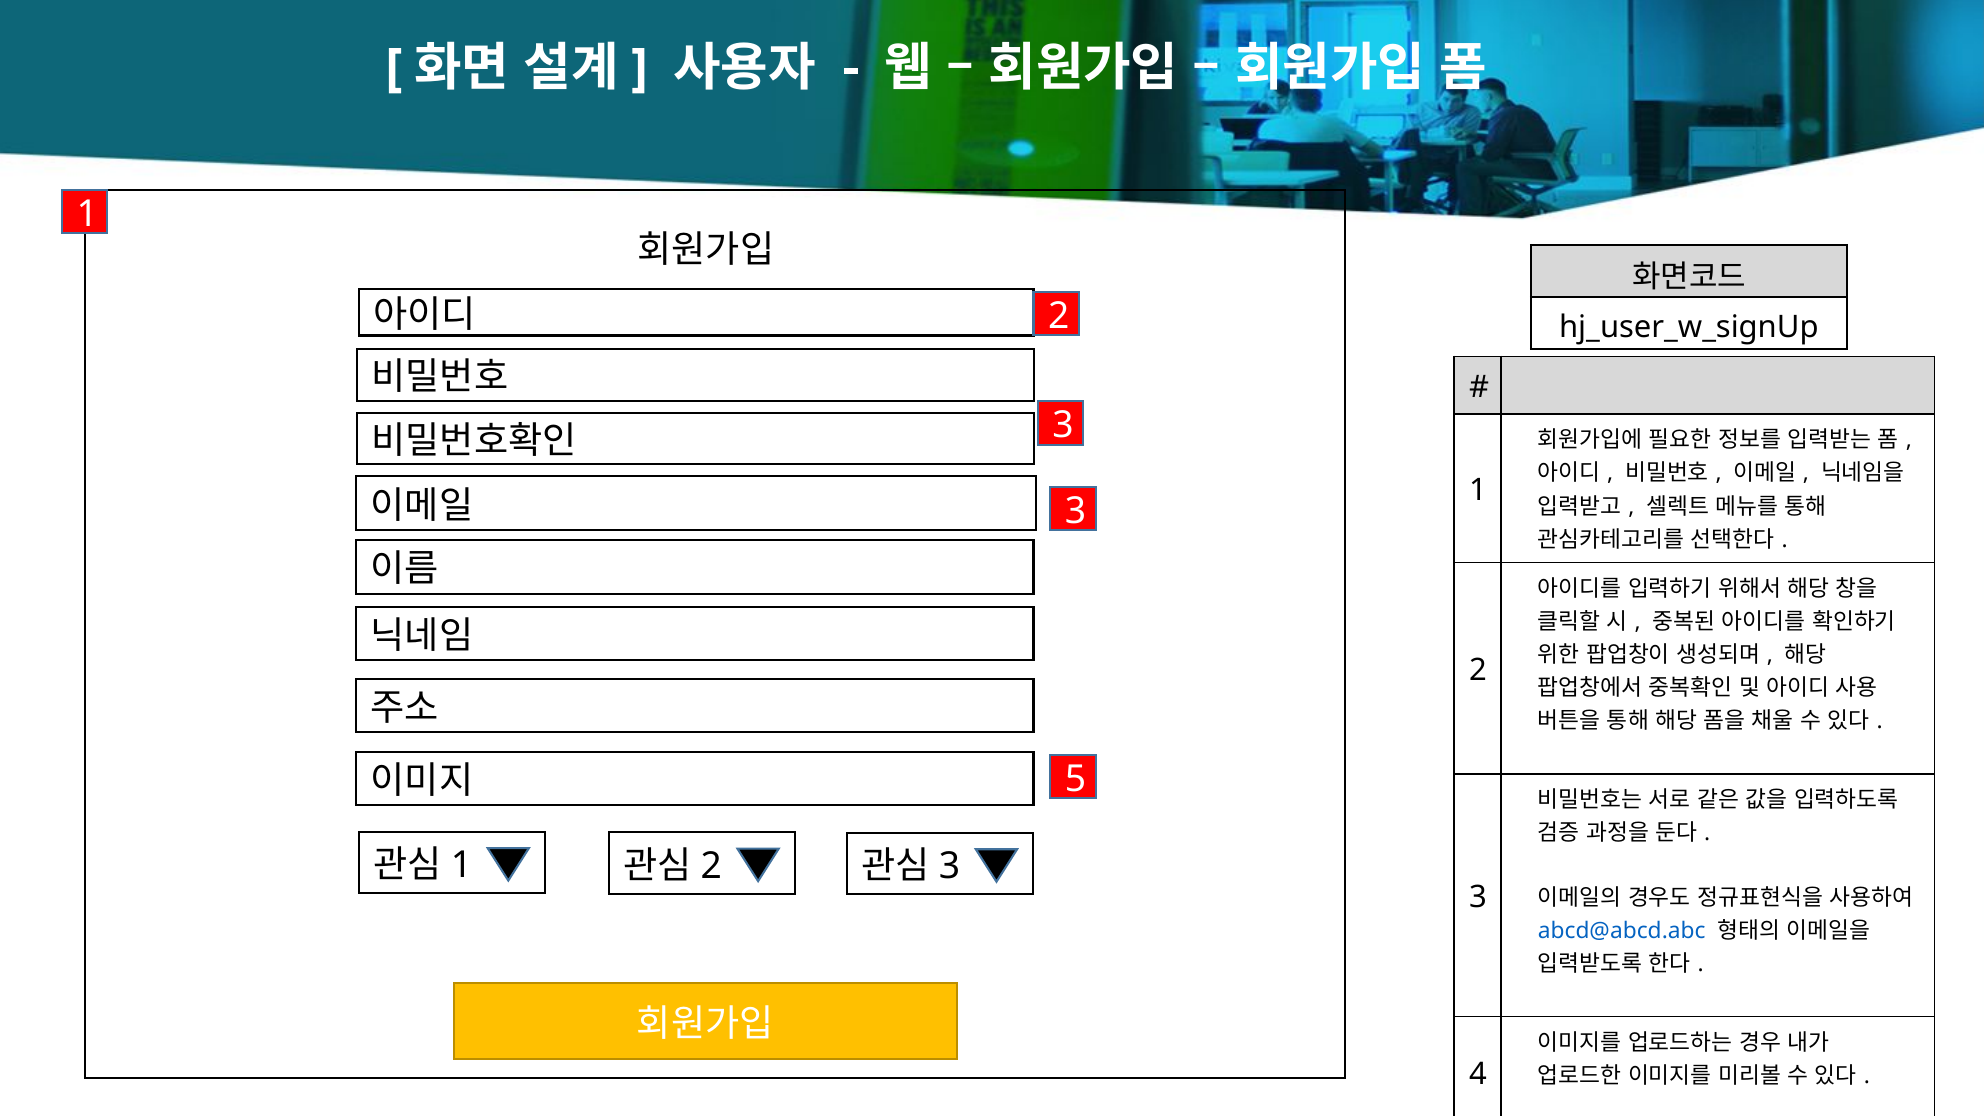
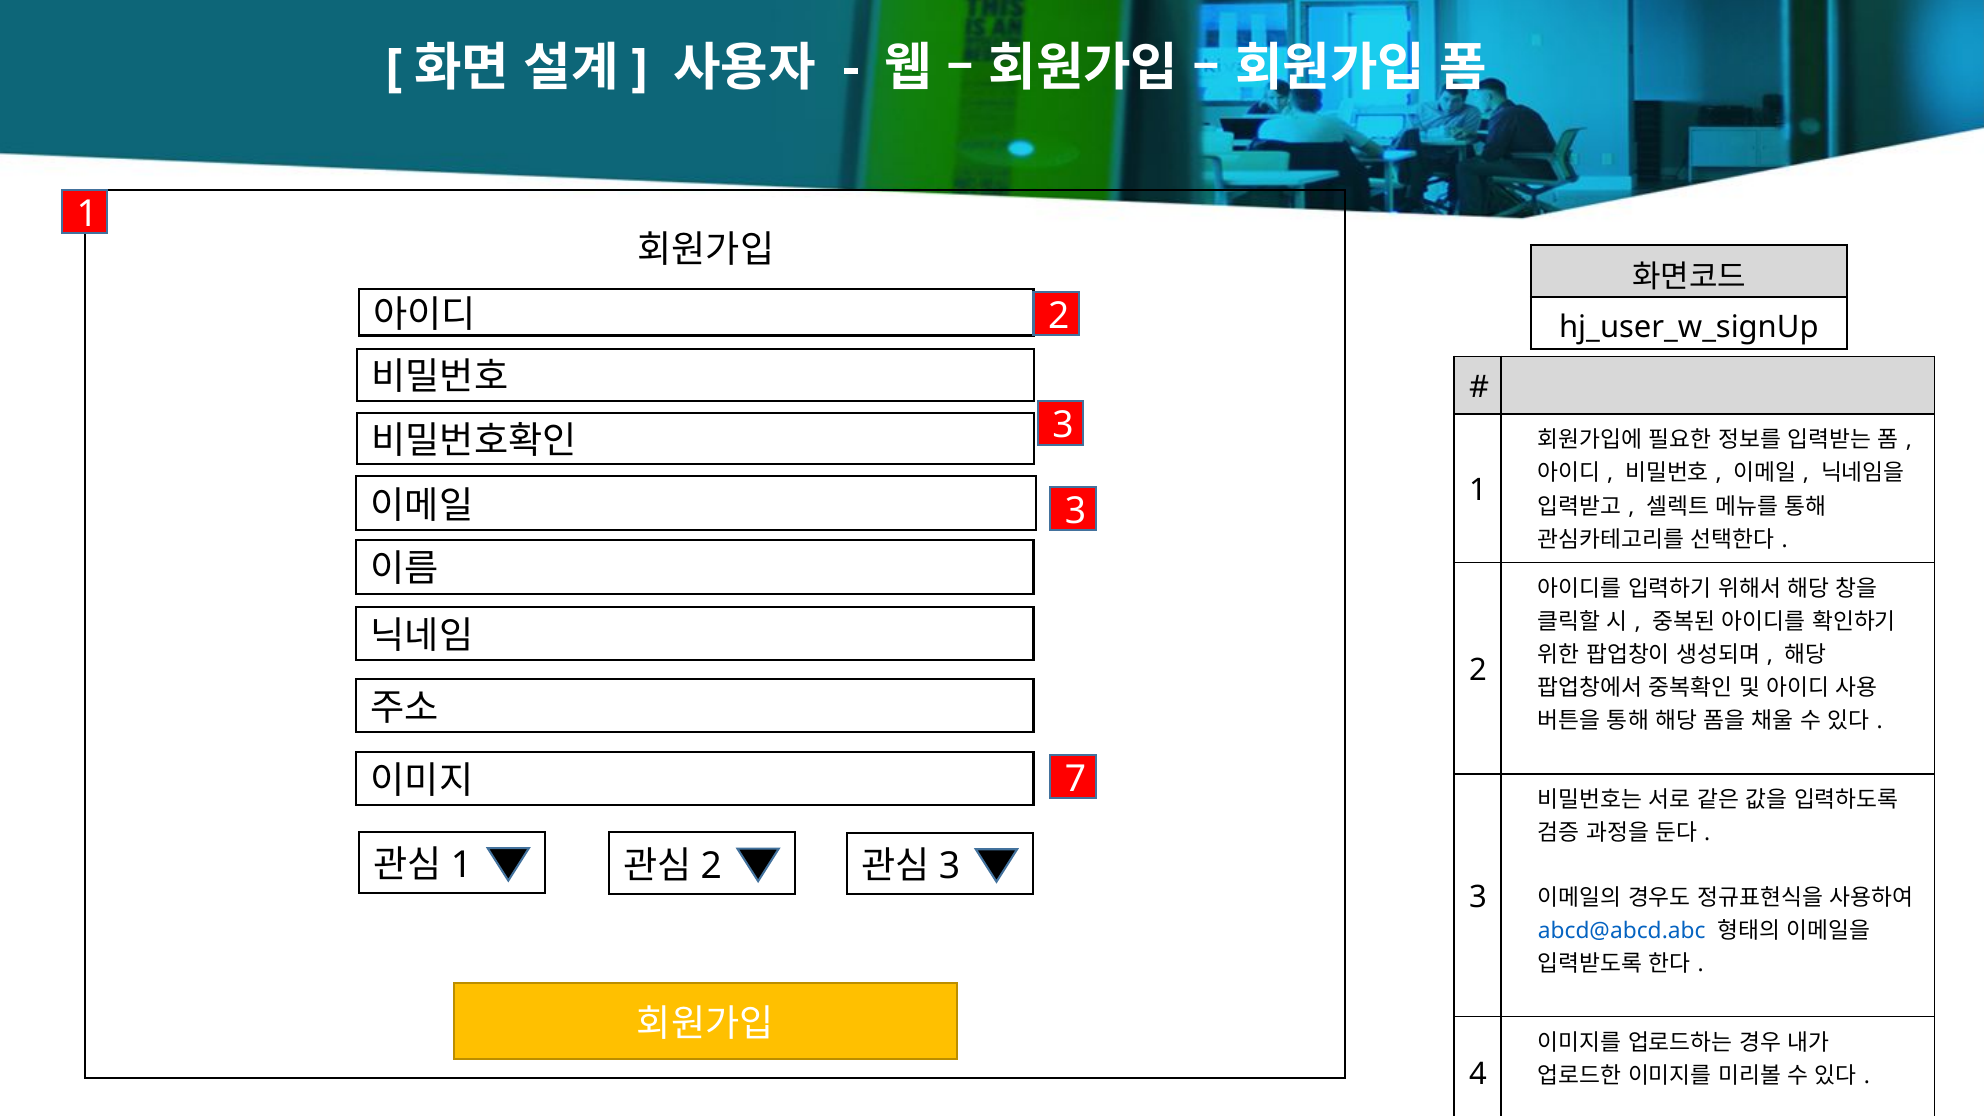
5: 5 -> 7 (1076, 779)
